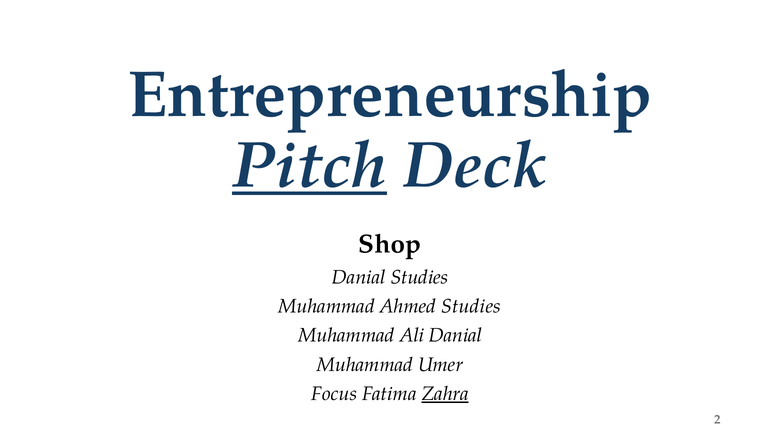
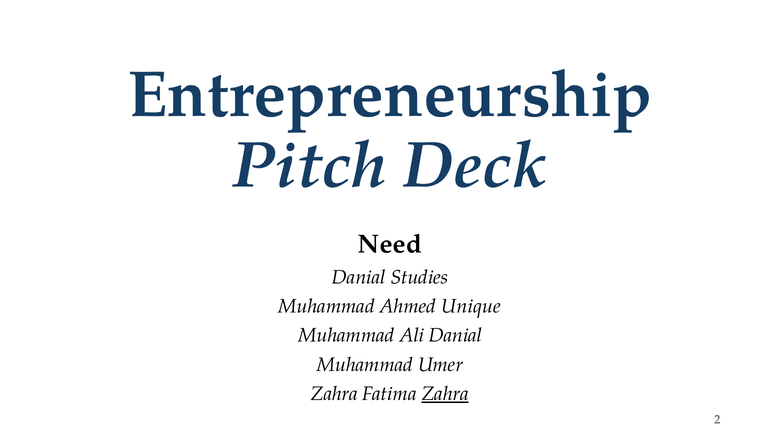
Pitch underline: present -> none (310, 165)
Shop: Shop -> Need (390, 244)
Ahmed Studies: Studies -> Unique (471, 306)
Focus: Focus -> Zahra (334, 394)
